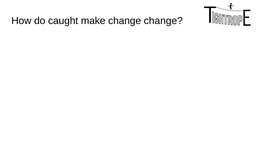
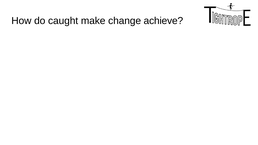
change change: change -> achieve (163, 21)
